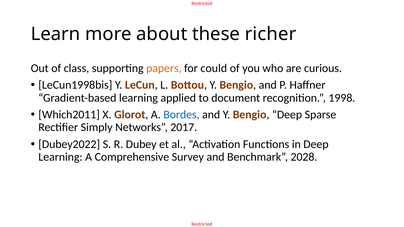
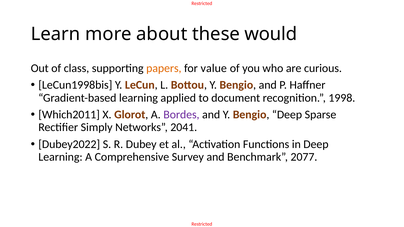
richer: richer -> would (271, 34)
could: could -> value (214, 68)
Bordes colour: blue -> purple (181, 115)
2017: 2017 -> 2041 (184, 128)
2028: 2028 -> 2077 (304, 157)
